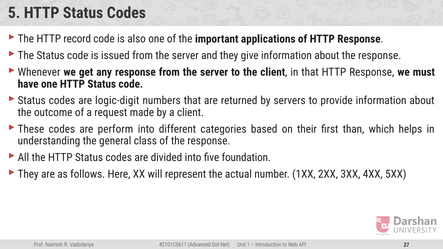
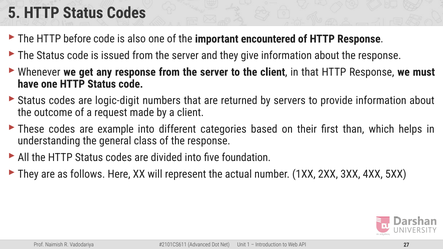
record: record -> before (77, 39)
applications: applications -> encountered (268, 39)
perform: perform -> example (116, 129)
